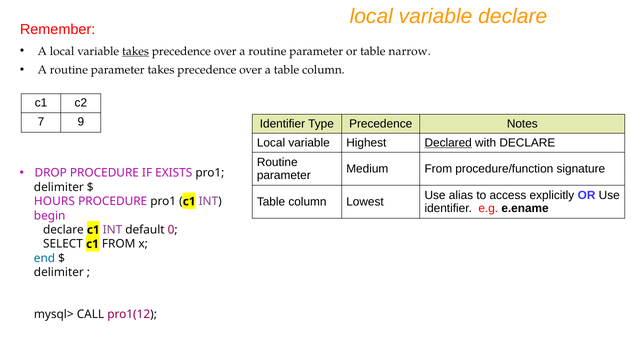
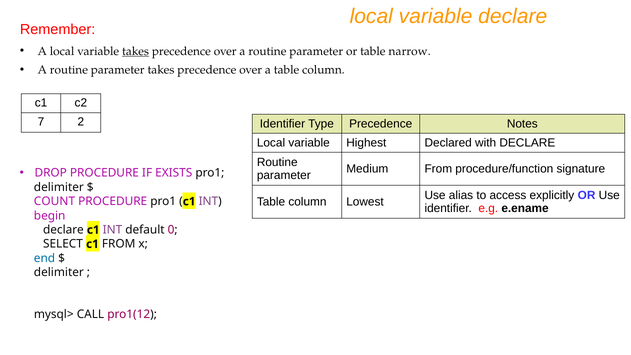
9: 9 -> 2 (81, 122)
Declared underline: present -> none (448, 143)
HOURS: HOURS -> COUNT (54, 201)
